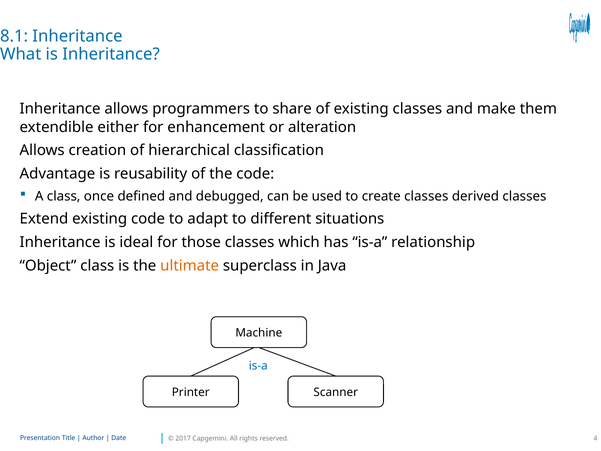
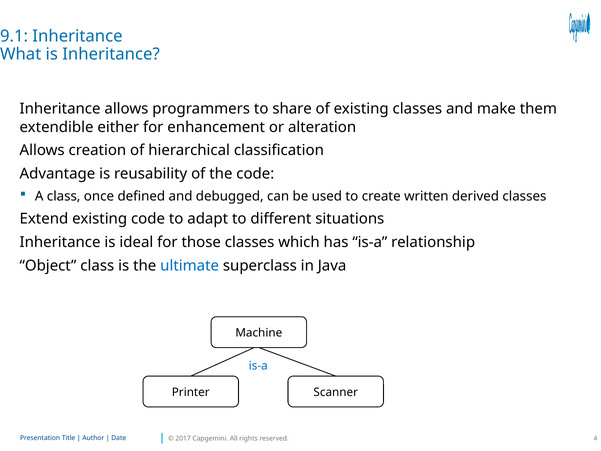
8.1: 8.1 -> 9.1 (14, 36)
create classes: classes -> written (426, 196)
ultimate colour: orange -> blue (190, 266)
